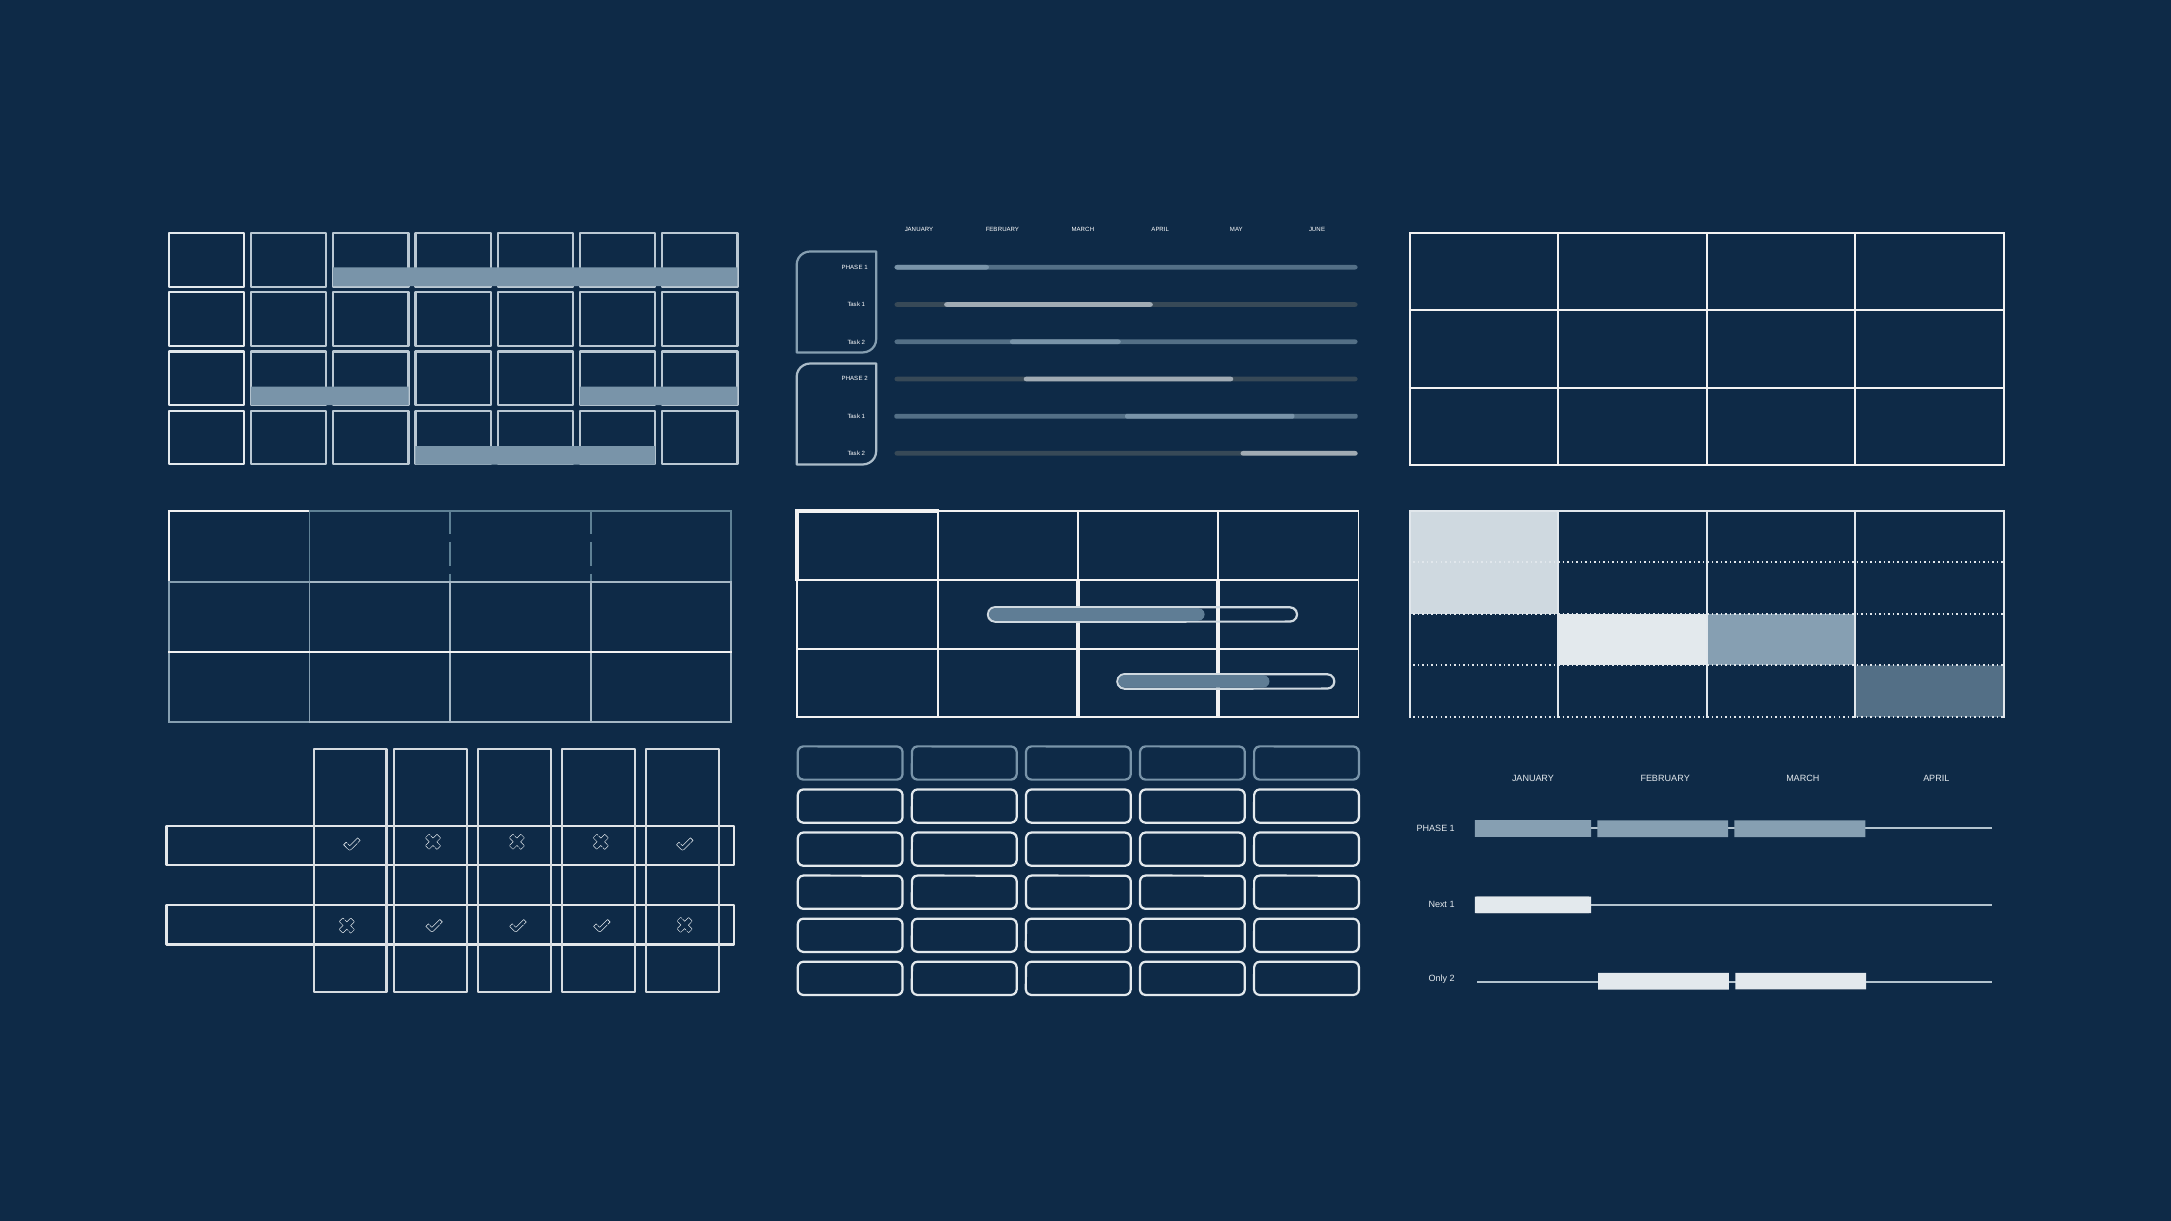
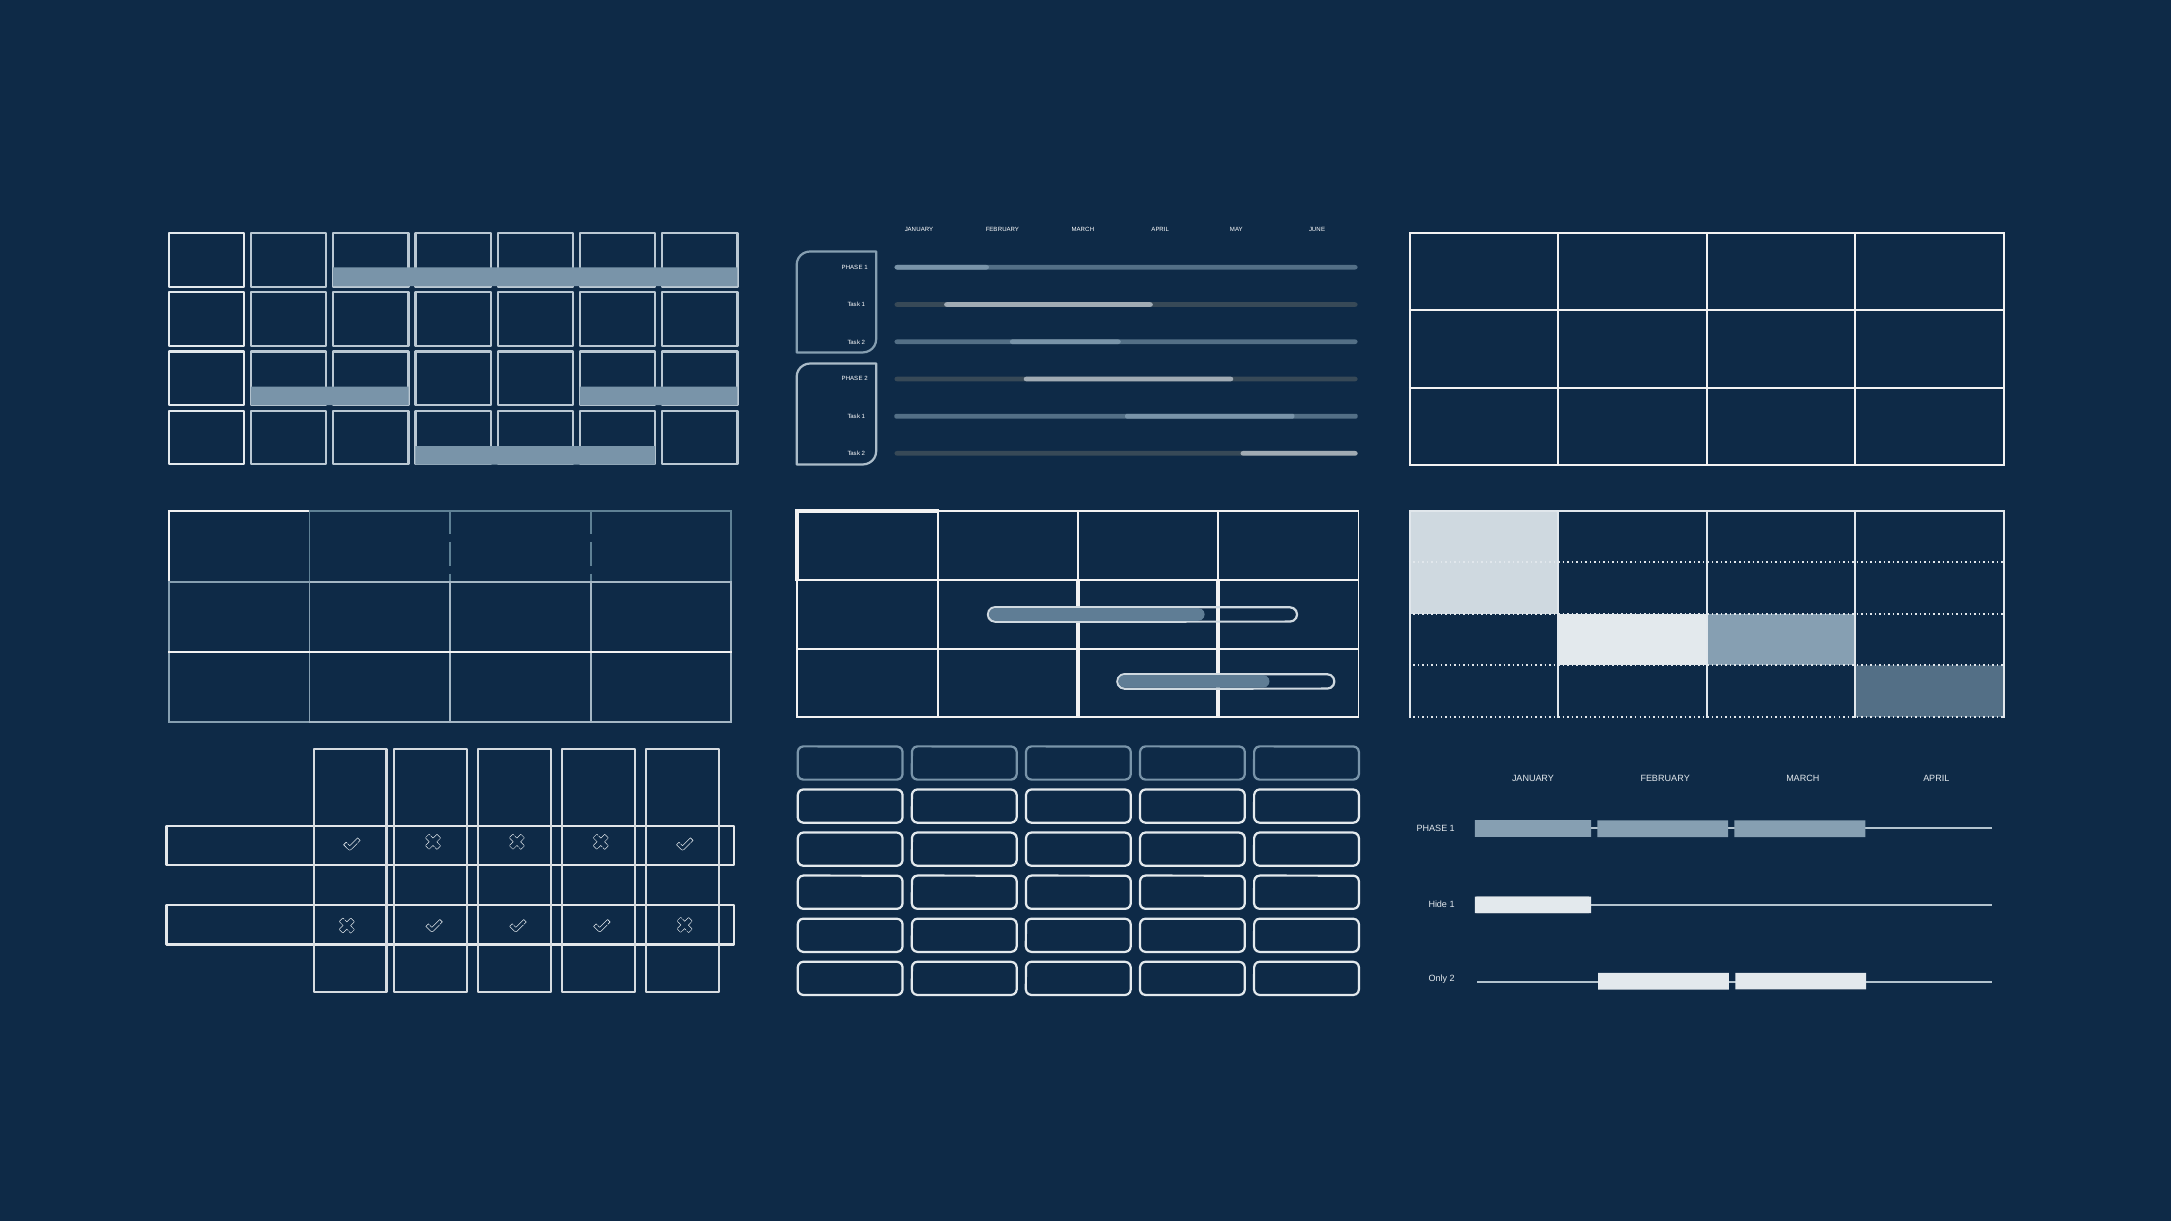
Next: Next -> Hide (1438, 904)
